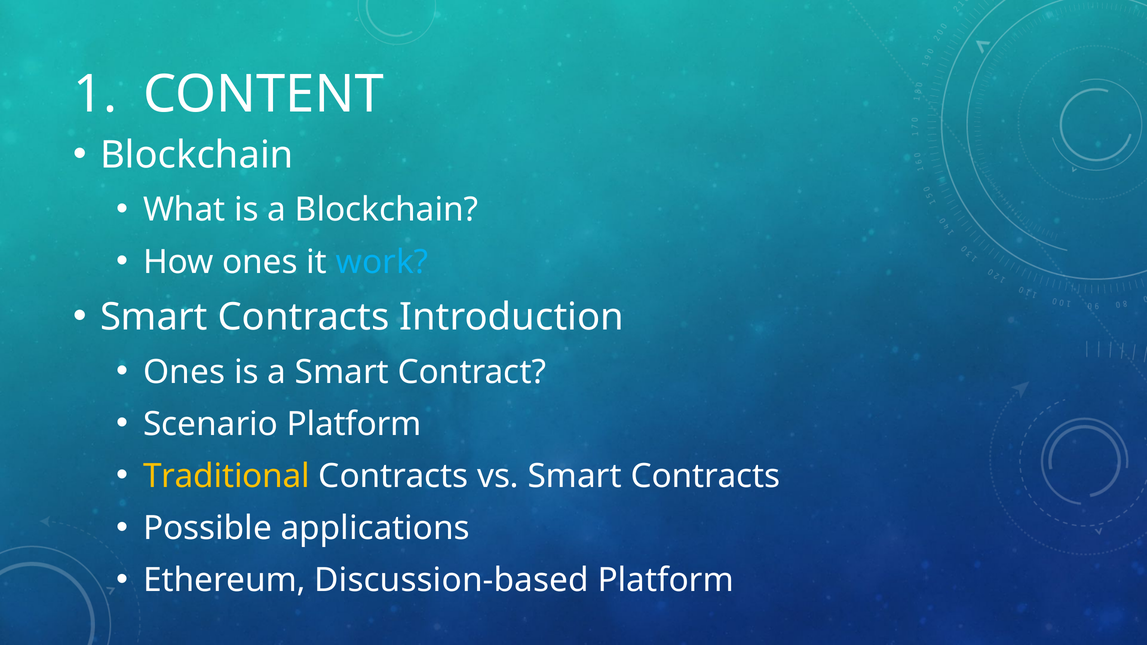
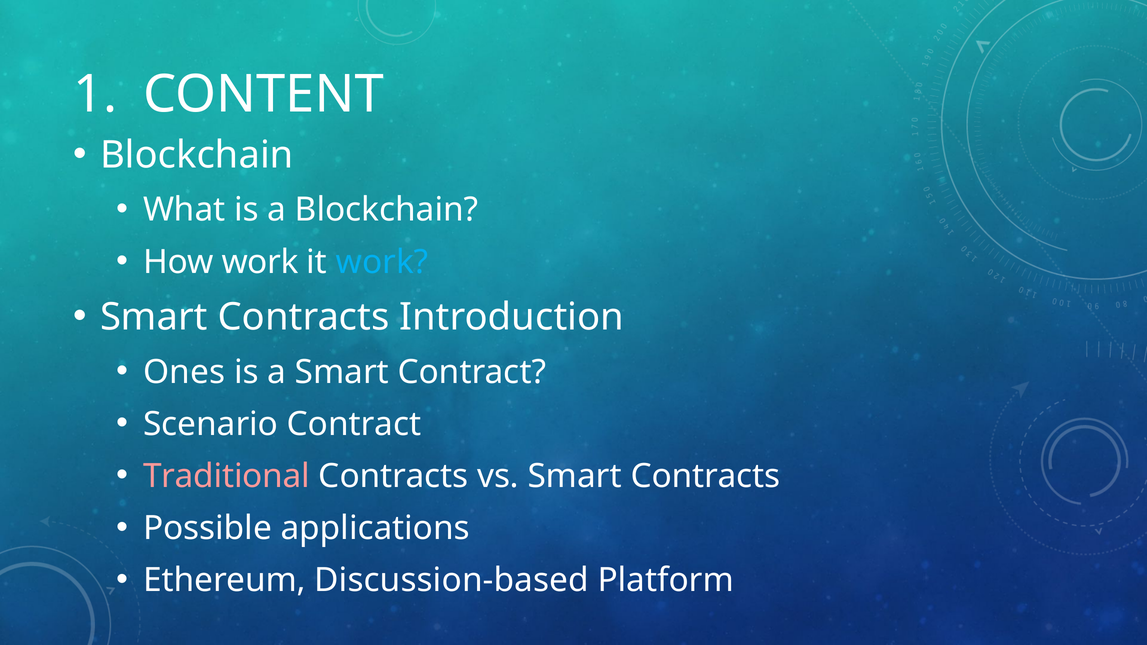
How ones: ones -> work (260, 262)
Scenario Platform: Platform -> Contract (354, 424)
Traditional colour: yellow -> pink (227, 476)
